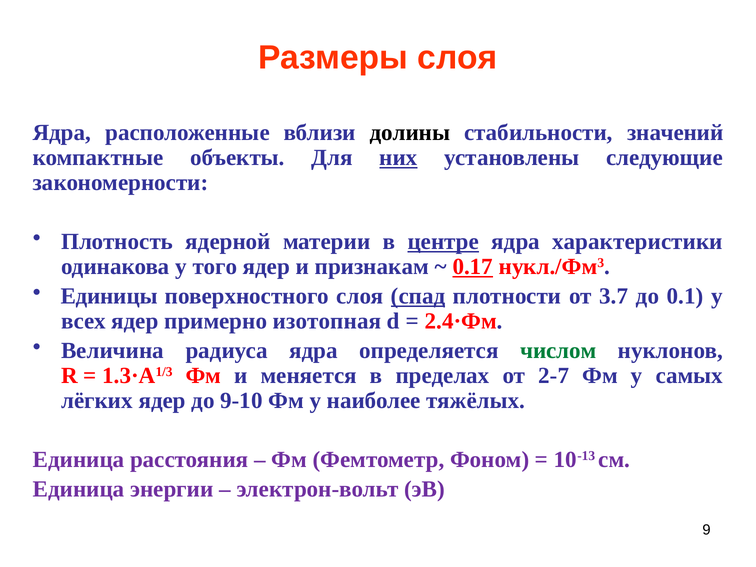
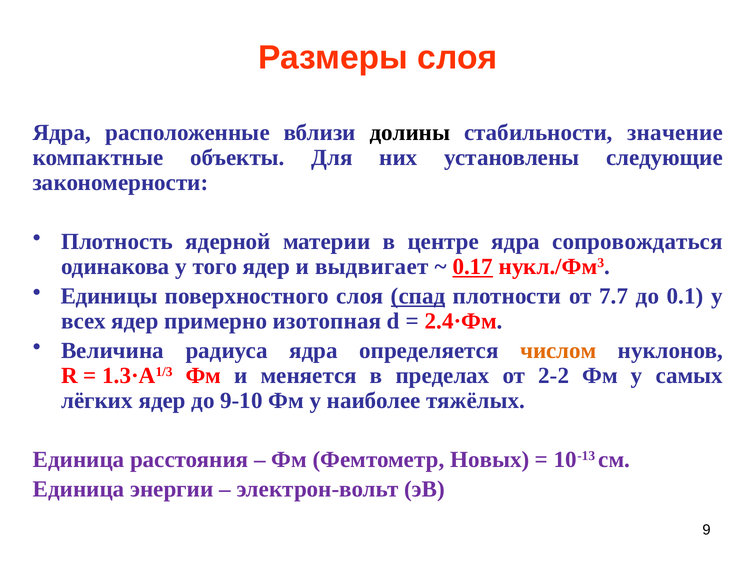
значений: значений -> значение (675, 133)
них underline: present -> none (398, 158)
центре underline: present -> none (443, 242)
характеристики: характеристики -> сопровождаться (637, 242)
признакам: признакам -> выдвигает (372, 267)
3.7: 3.7 -> 7.7 (614, 296)
числом colour: green -> orange (558, 351)
2-7: 2-7 -> 2-2 (554, 376)
Фоном: Фоном -> Новых (490, 460)
